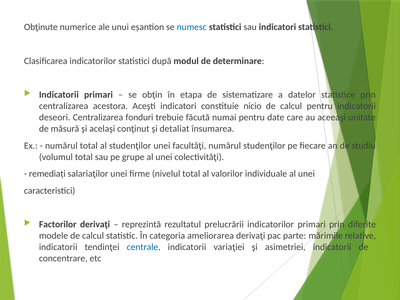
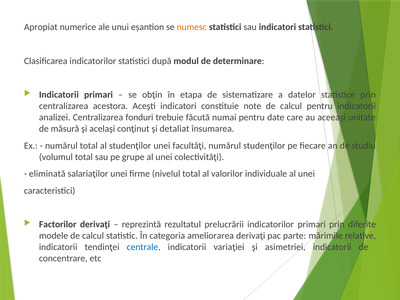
Obţinute: Obţinute -> Apropiat (41, 27)
numesc colour: blue -> orange (192, 27)
nicio: nicio -> note (252, 106)
deseori: deseori -> analizei (55, 117)
remediați: remediați -> eliminată (47, 174)
